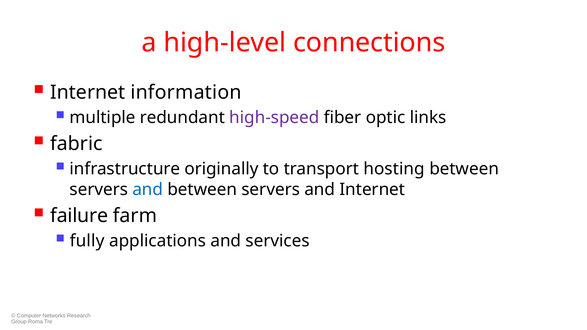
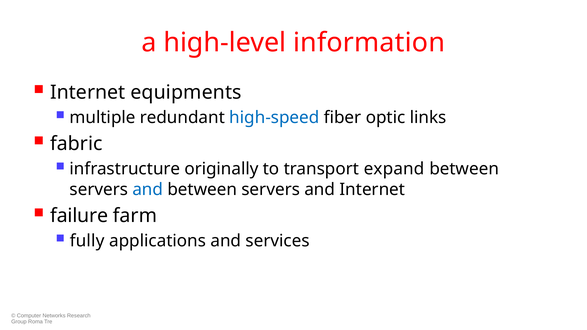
connections: connections -> information (369, 43)
information: information -> equipments (186, 92)
high-speed colour: purple -> blue (274, 118)
hosting: hosting -> expand (394, 169)
